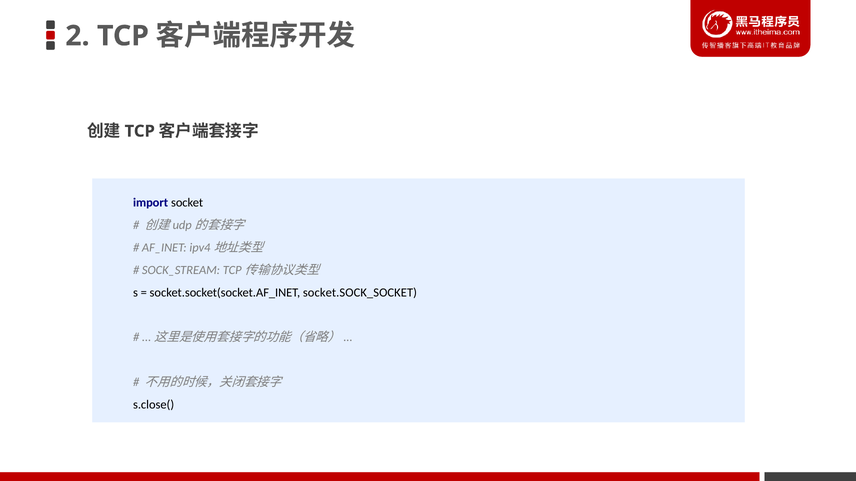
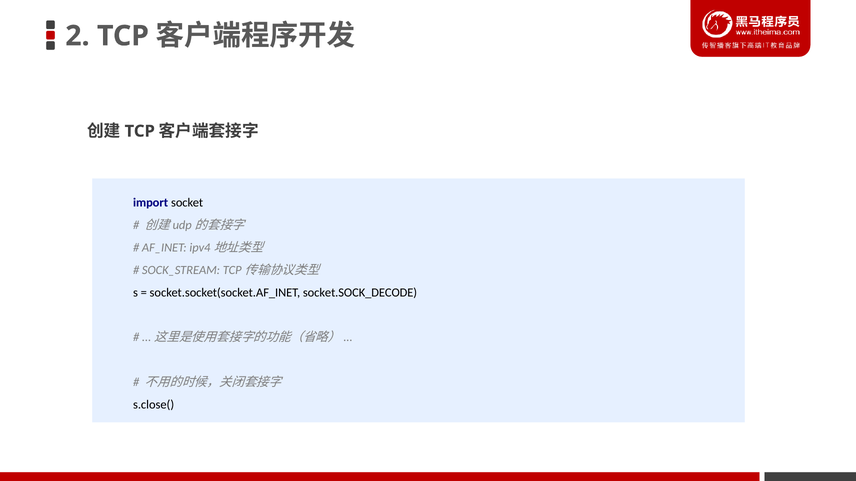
socket.SOCK_SOCKET: socket.SOCK_SOCKET -> socket.SOCK_DECODE (360, 293)
